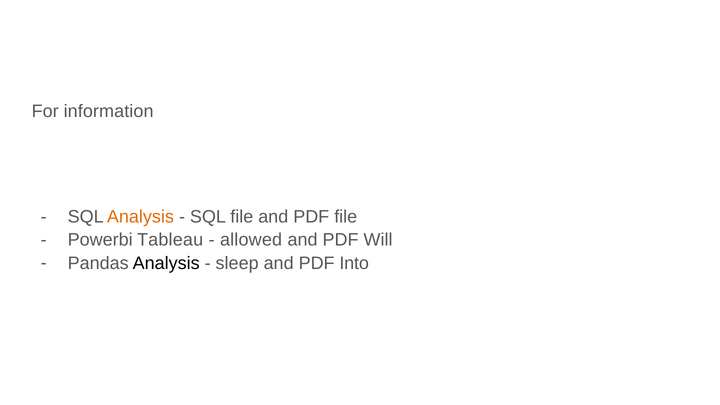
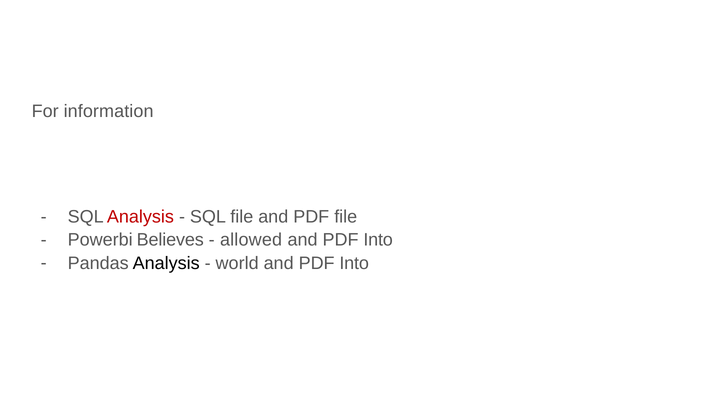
Analysis colour: orange -> red (140, 217)
Tableau: Tableau -> Believes (170, 240)
Will: Will -> Into (378, 240)
sleep: sleep -> world (237, 263)
